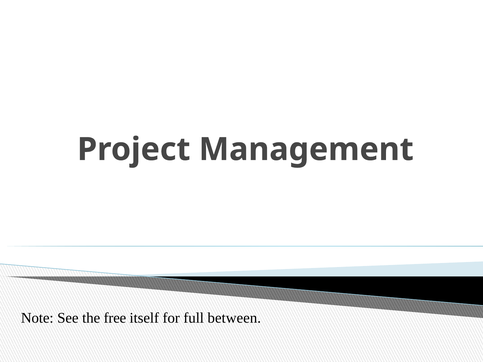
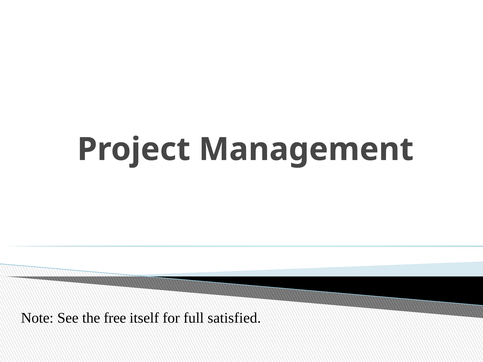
between: between -> satisfied (234, 318)
